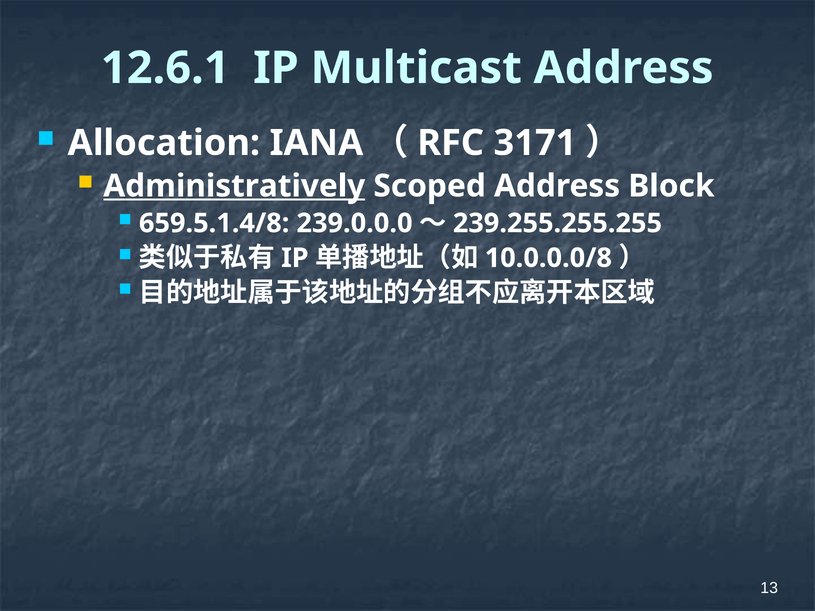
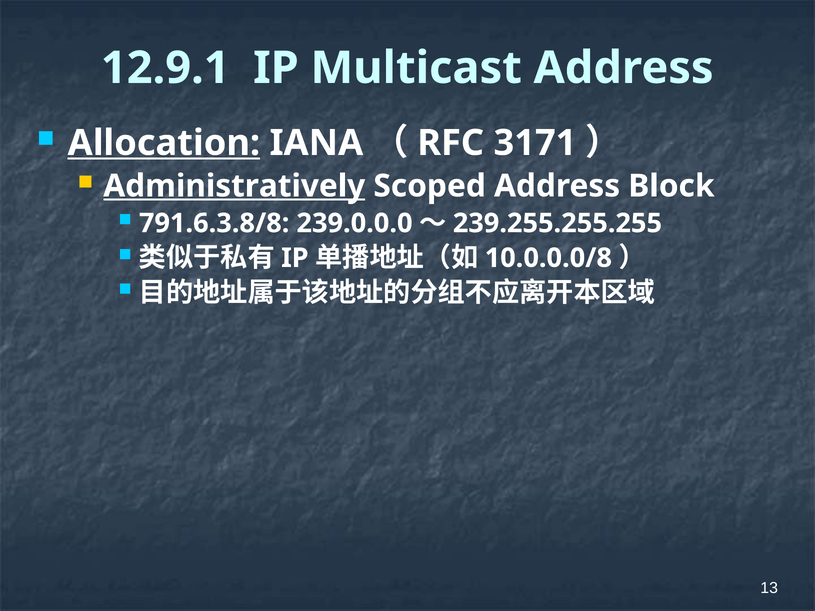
12.6.1: 12.6.1 -> 12.9.1 (165, 68)
Allocation underline: none -> present (164, 143)
659.5.1.4/8: 659.5.1.4/8 -> 791.6.3.8/8 (214, 223)
